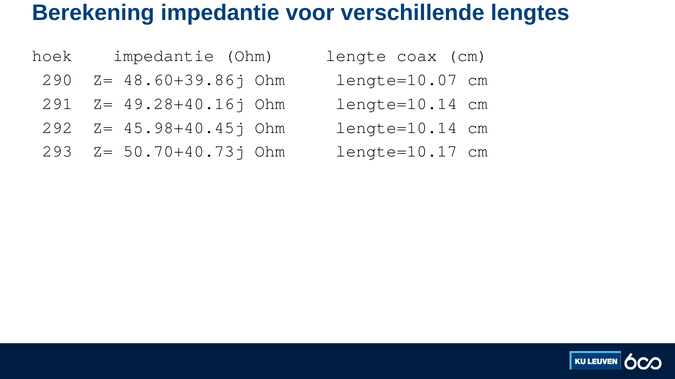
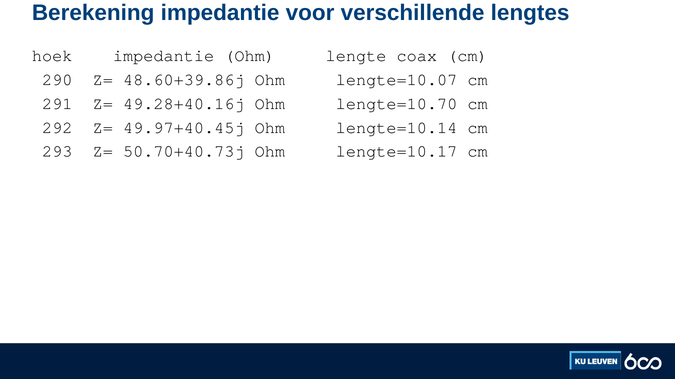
49.28+40.16j Ohm lengte=10.14: lengte=10.14 -> lengte=10.70 (397, 104)
45.98+40.45j: 45.98+40.45j -> 49.97+40.45j (184, 128)
